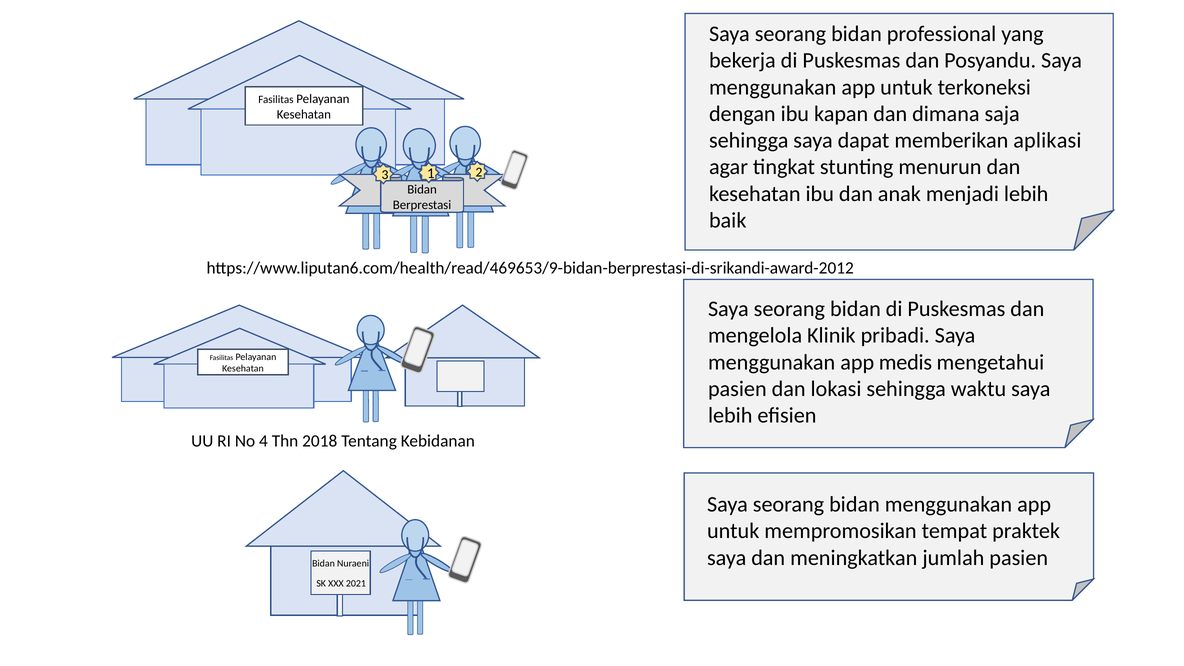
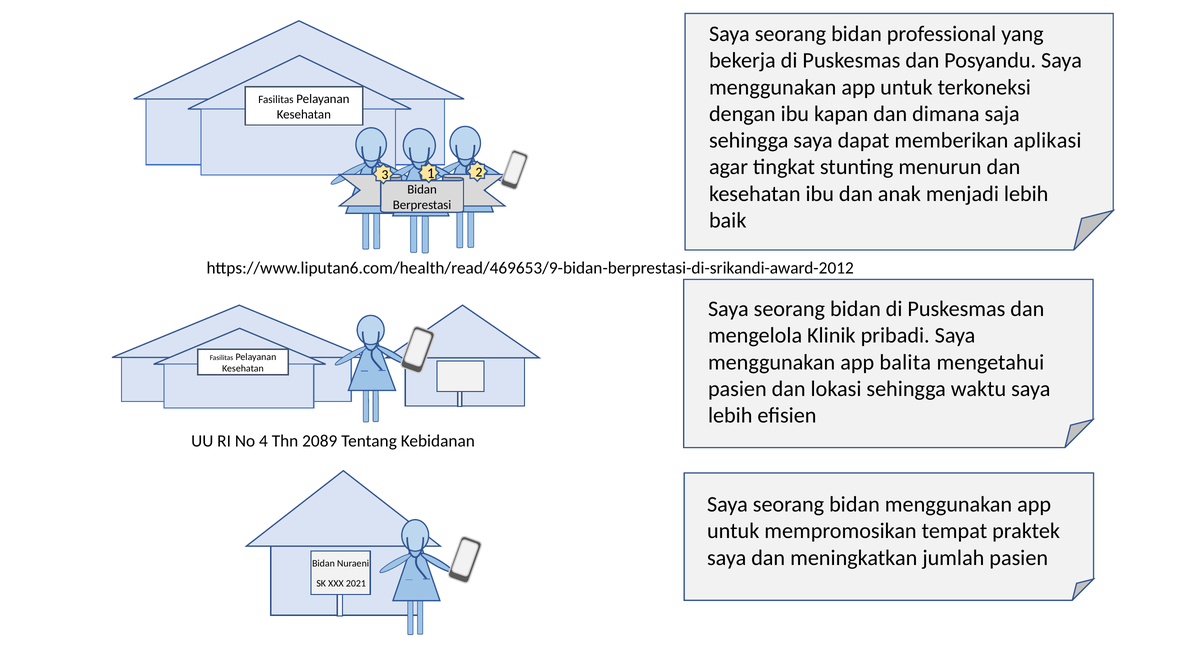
medis: medis -> balita (905, 362)
2018: 2018 -> 2089 (320, 441)
